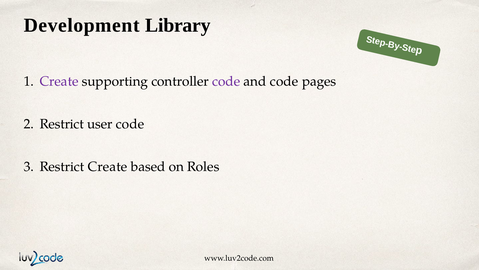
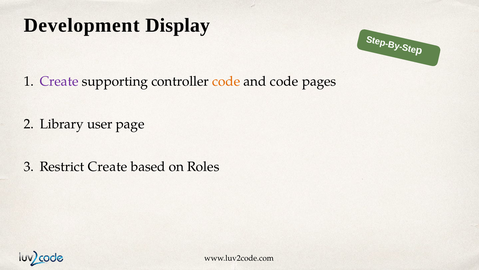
Library: Library -> Display (178, 25)
code colour: purple -> orange (226, 81)
Restrict: Restrict -> Library (62, 124)
user code: code -> page (130, 124)
